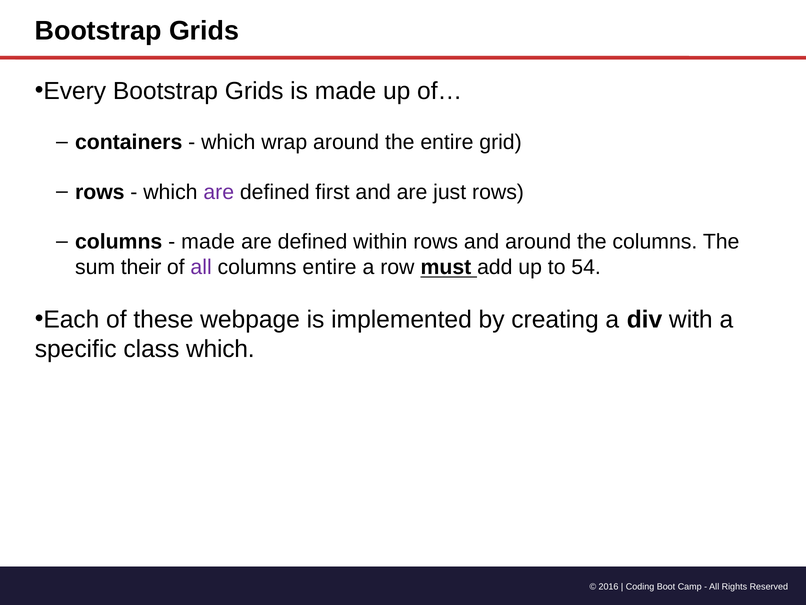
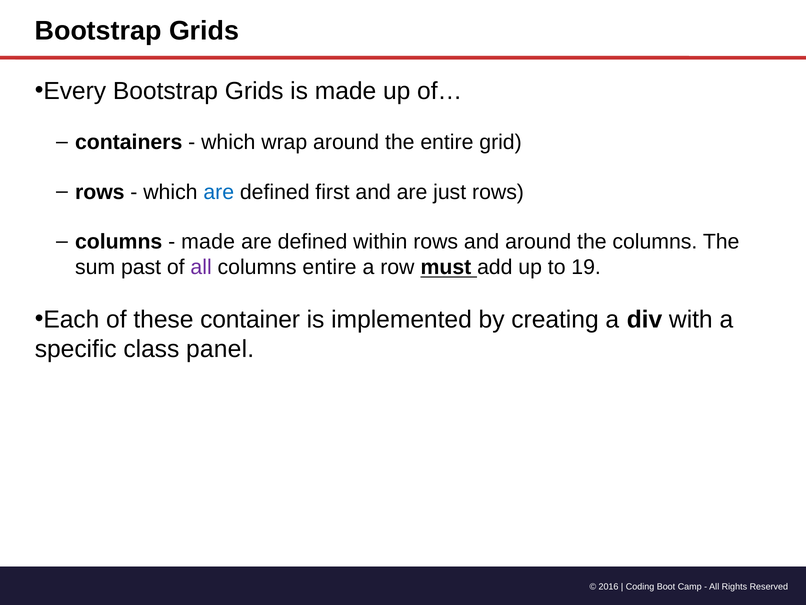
are colour: purple -> blue (219, 192)
their: their -> past (141, 267)
54: 54 -> 19 (586, 267)
webpage: webpage -> container (250, 319)
class which: which -> panel (220, 349)
